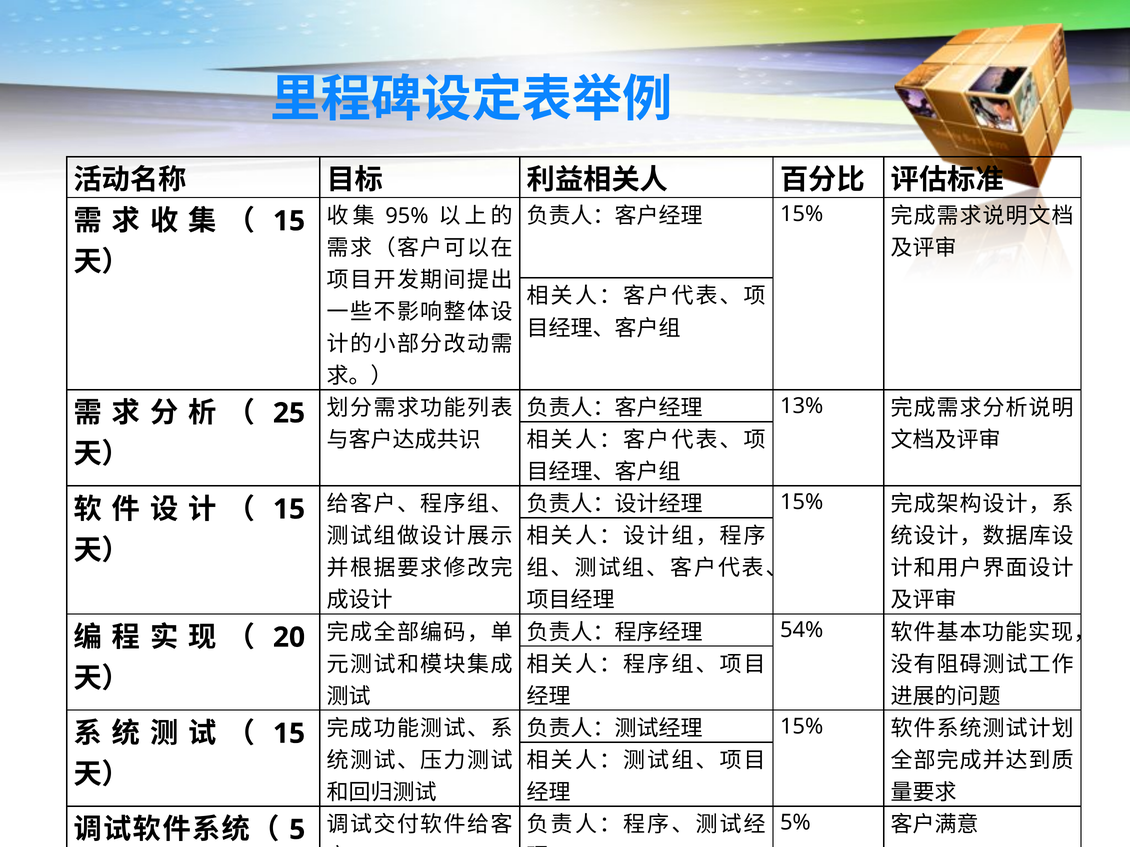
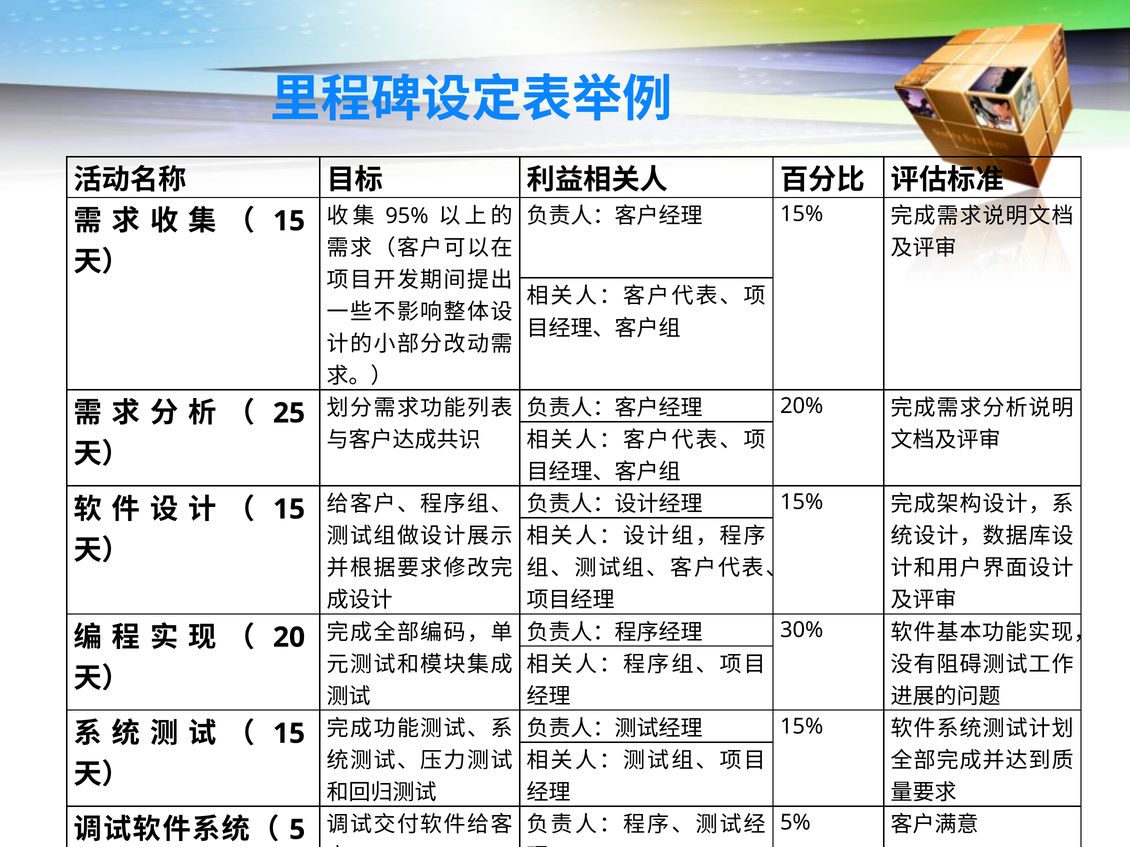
13%: 13% -> 20% (802, 406)
54%: 54% -> 30% (802, 631)
